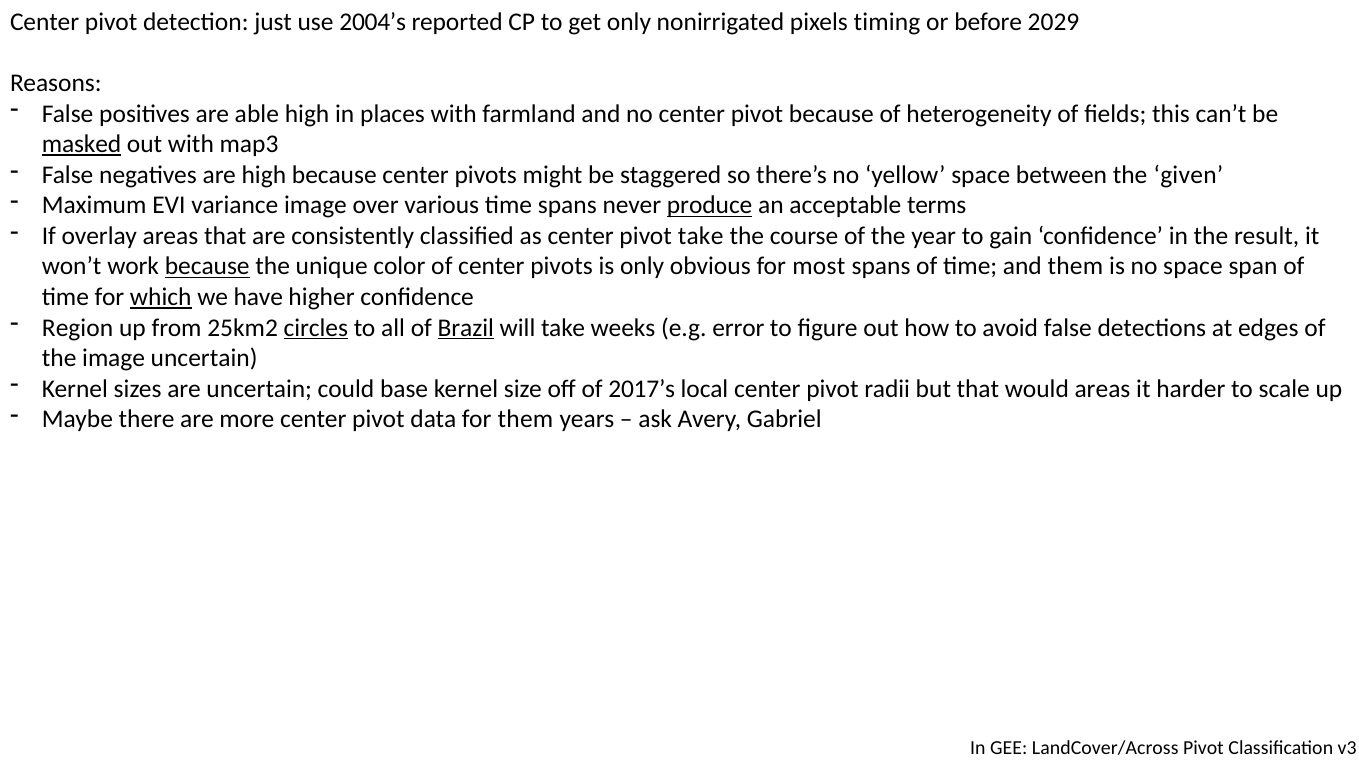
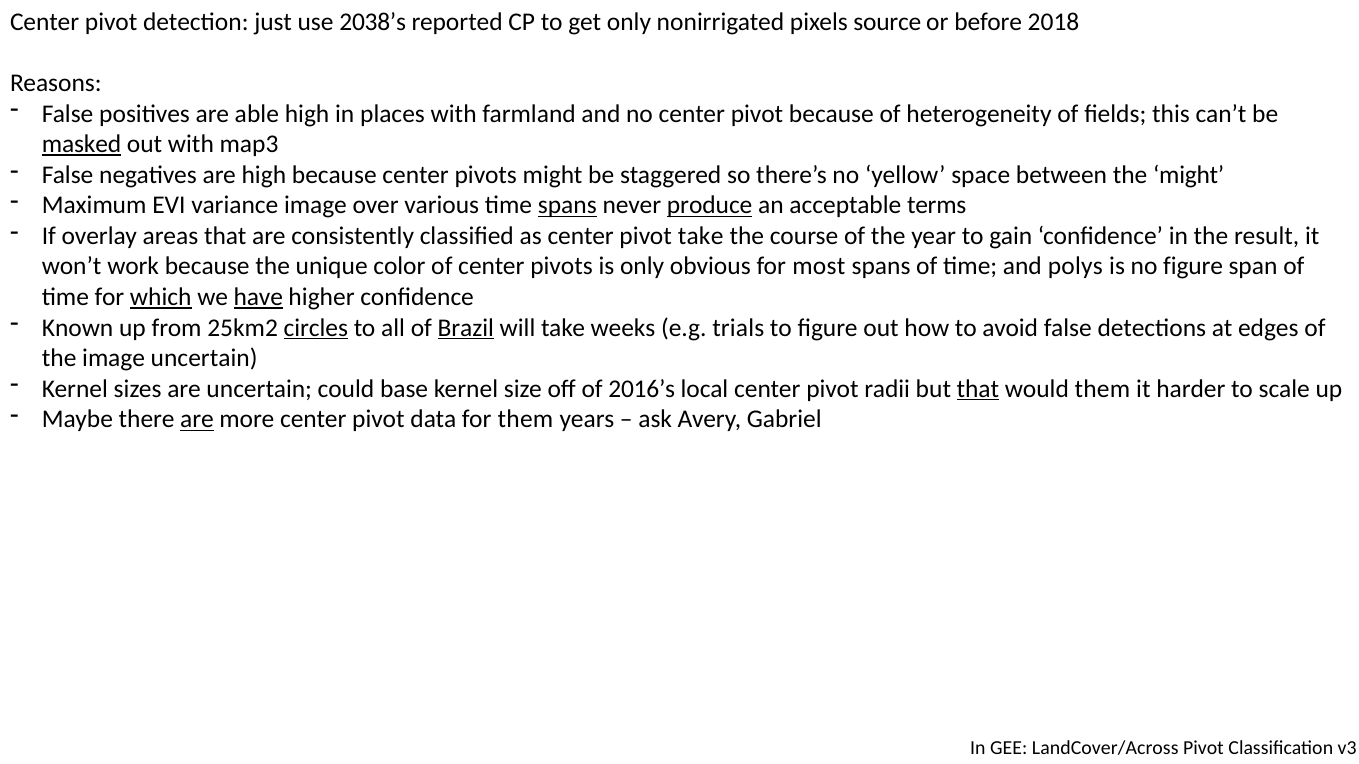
2004’s: 2004’s -> 2038’s (373, 22)
timing: timing -> source (887, 22)
2029: 2029 -> 2018 (1054, 22)
the given: given -> might (1189, 175)
spans underline: none -> present (567, 206)
because underline: present -> none (207, 267)
and them: them -> polys (1075, 267)
no space: space -> figure (1193, 267)
have underline: none -> present (258, 297)
Region: Region -> Known (78, 328)
error: error -> trials (738, 328)
2017’s: 2017’s -> 2016’s (642, 389)
that underline: none -> present (978, 389)
would areas: areas -> them (1102, 389)
are underline: none -> present (197, 420)
